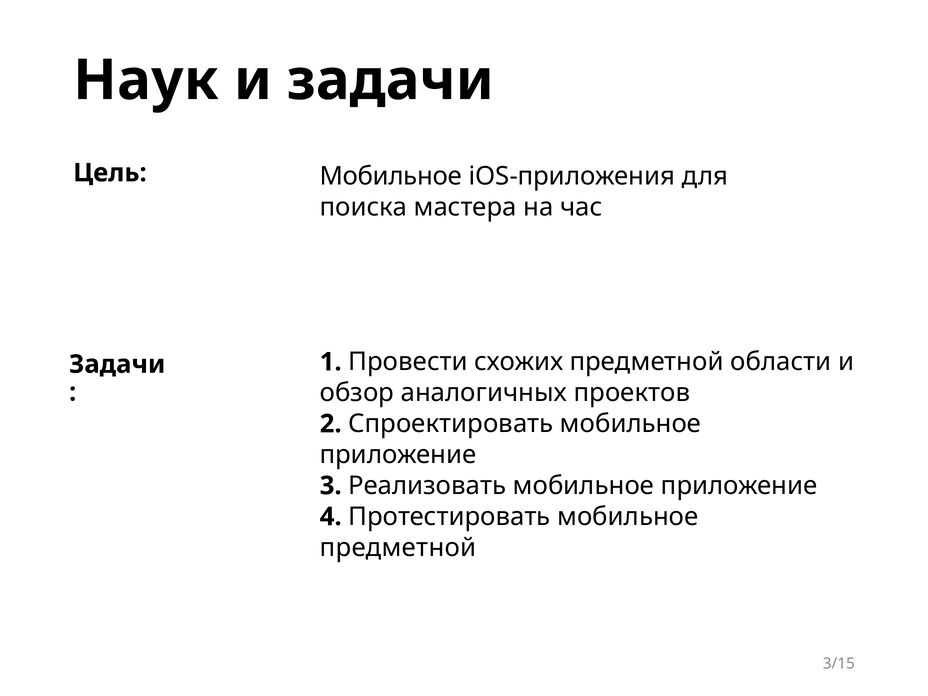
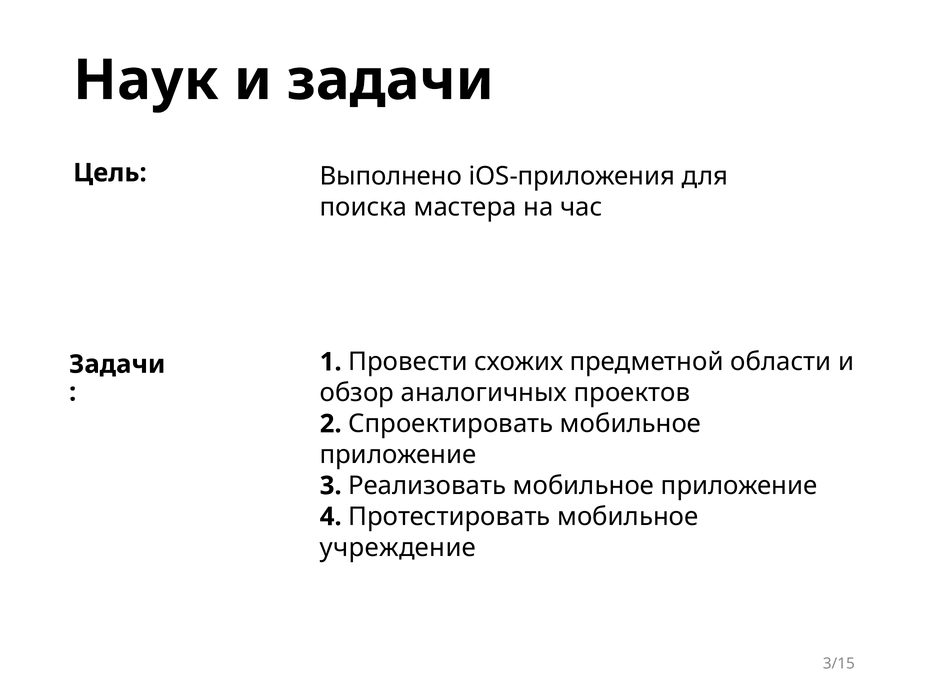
Мобильное: Мобильное -> Выполнено (391, 176)
предметной: предметной -> учреждение (398, 548)
